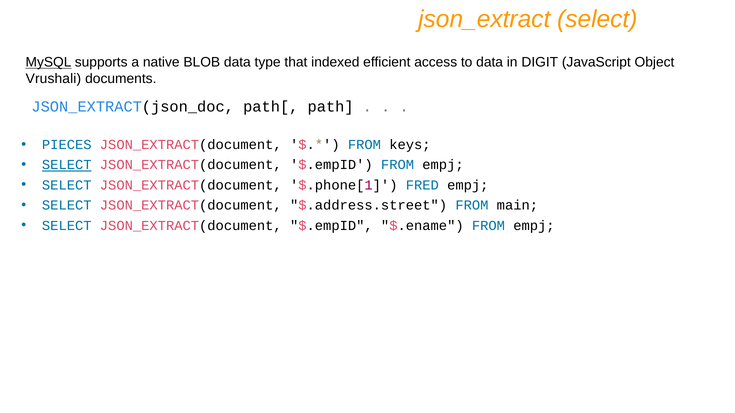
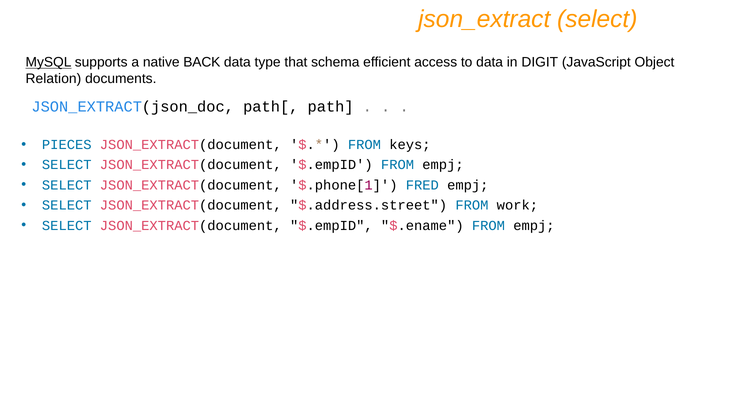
BLOB: BLOB -> BACK (202, 62)
indexed: indexed -> schema (335, 62)
Vrushali: Vrushali -> Relation (53, 79)
SELECT underline: present -> none (67, 165)
main: main -> work (517, 206)
